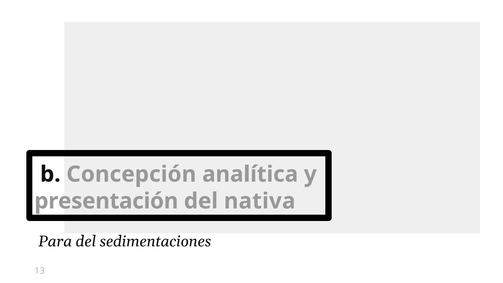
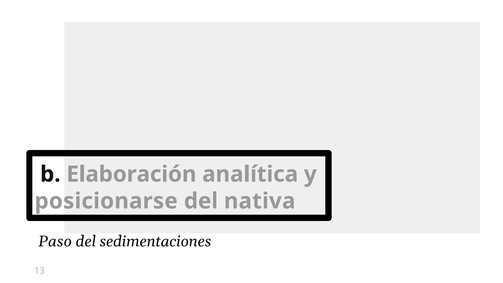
Concepción: Concepción -> Elaboración (131, 174)
presentación: presentación -> posicionarse (106, 201)
Para: Para -> Paso (55, 241)
